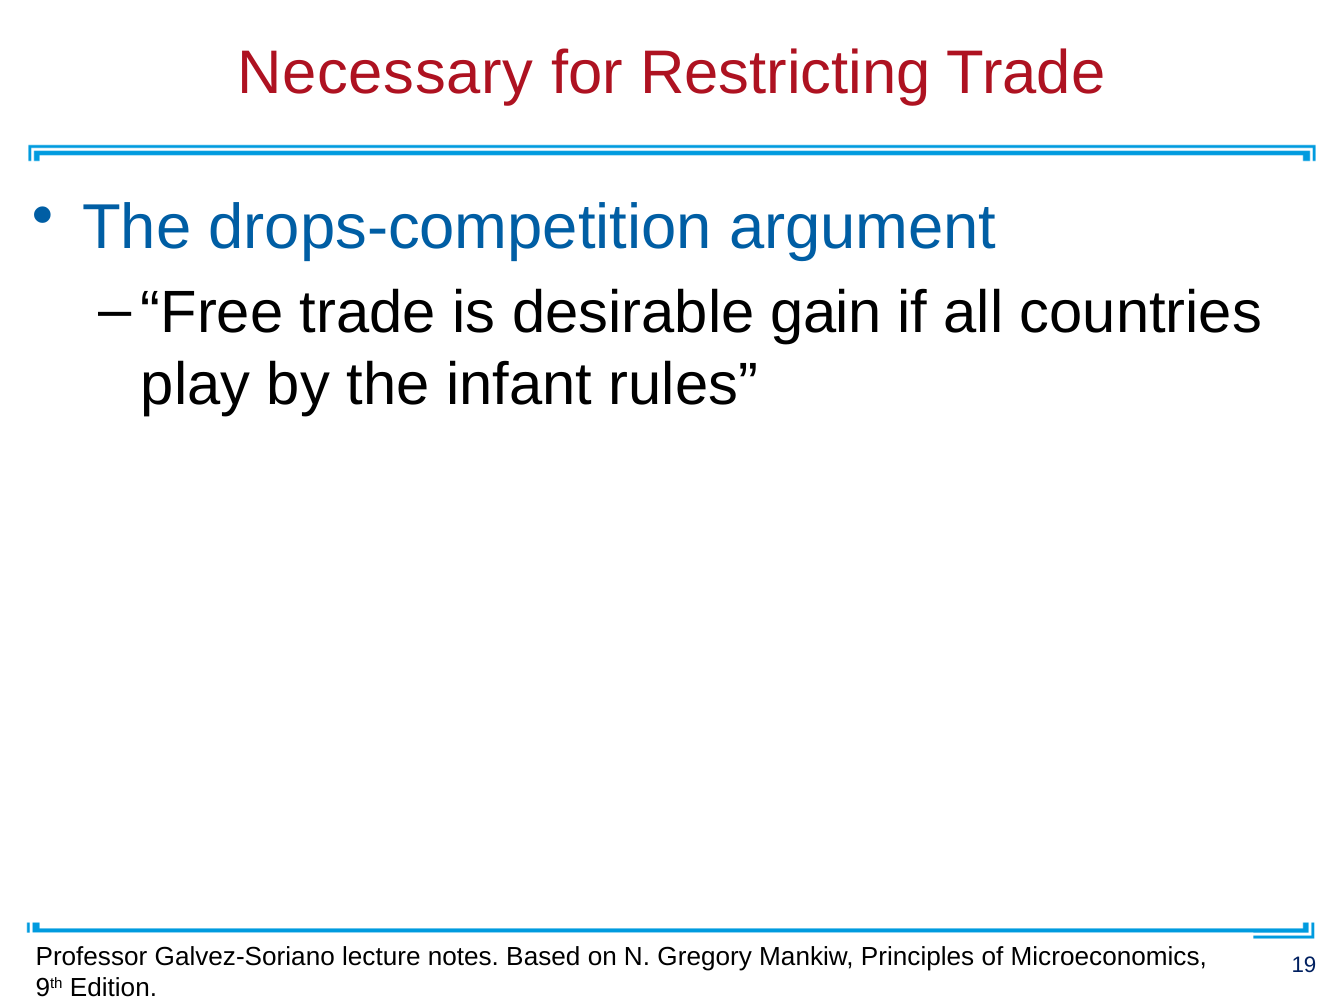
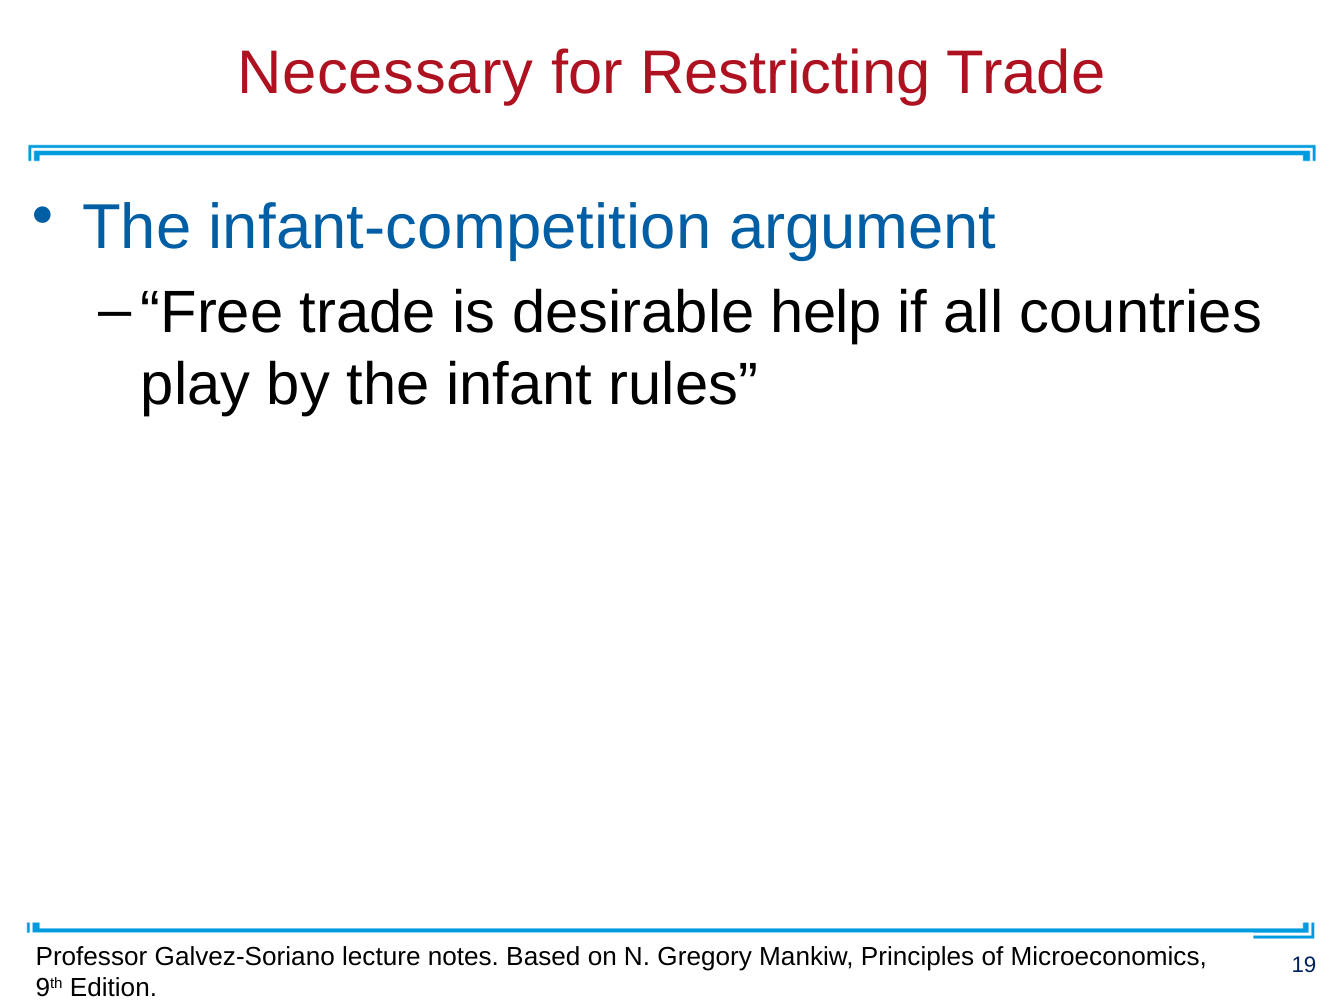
drops-competition: drops-competition -> infant-competition (460, 227)
gain: gain -> help (826, 313)
